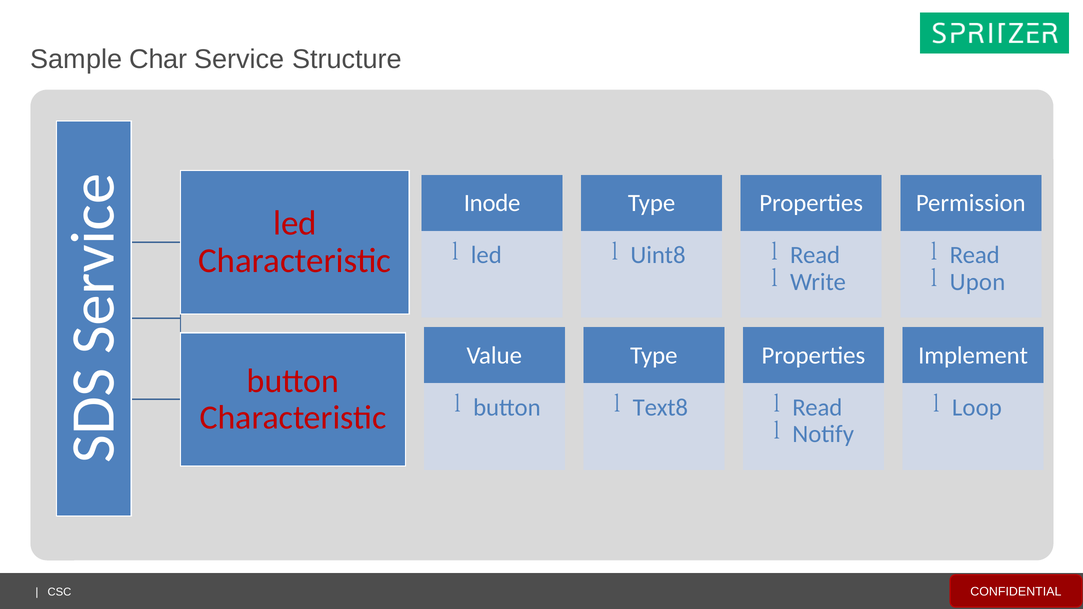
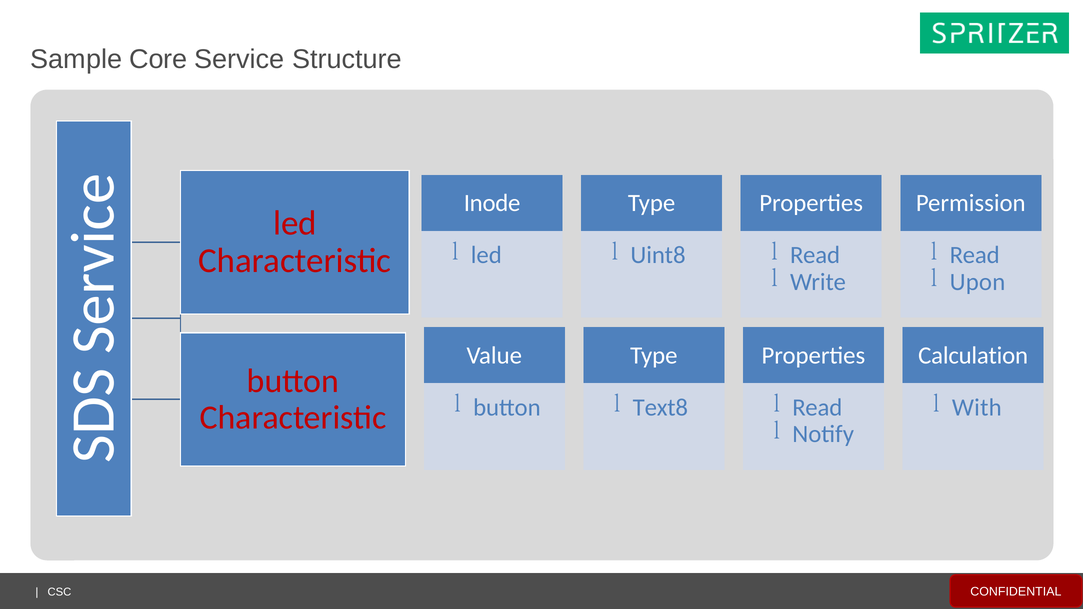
Char: Char -> Core (158, 59)
Implement: Implement -> Calculation (973, 355)
Loop: Loop -> With (977, 407)
